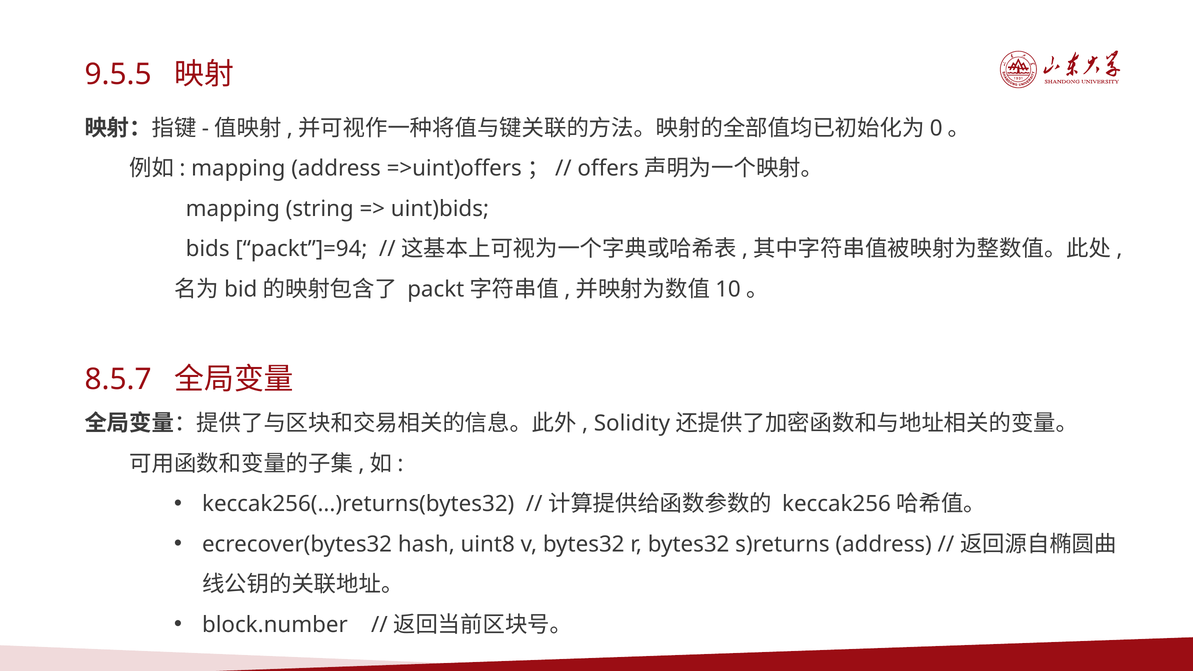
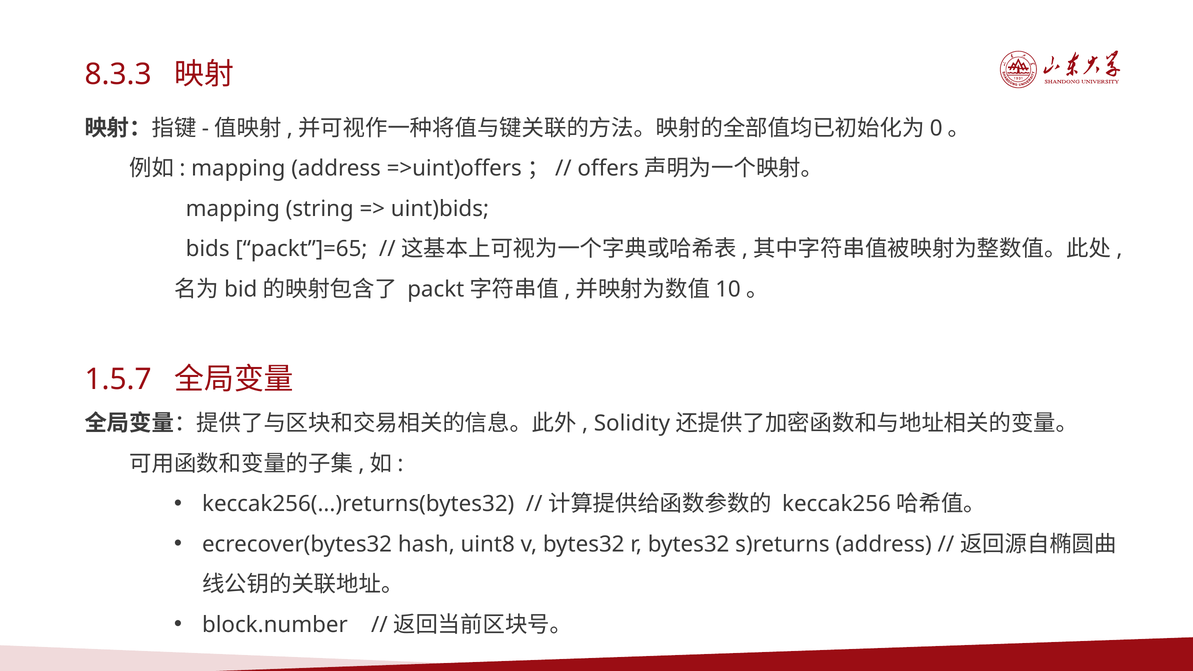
9.5.5: 9.5.5 -> 8.3.3 (118, 75)
packt”]=94: packt”]=94 -> packt”]=65 (301, 249)
8.5.7: 8.5.7 -> 1.5.7 (118, 379)
